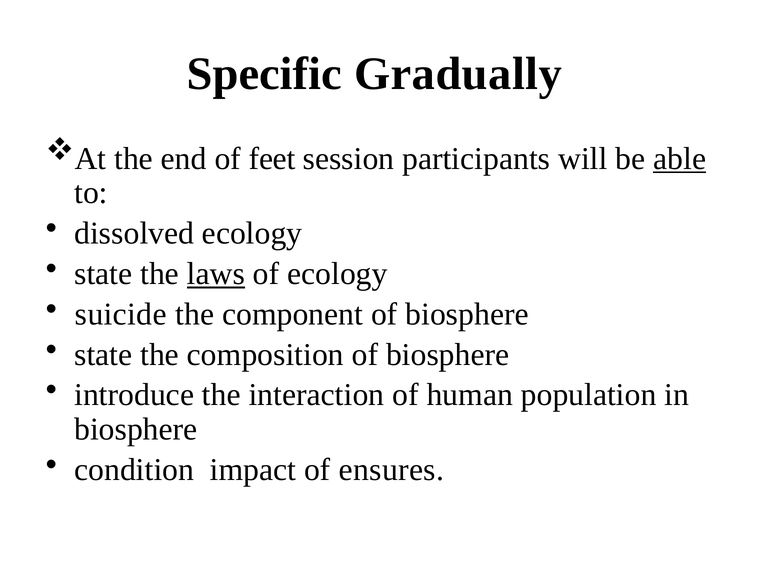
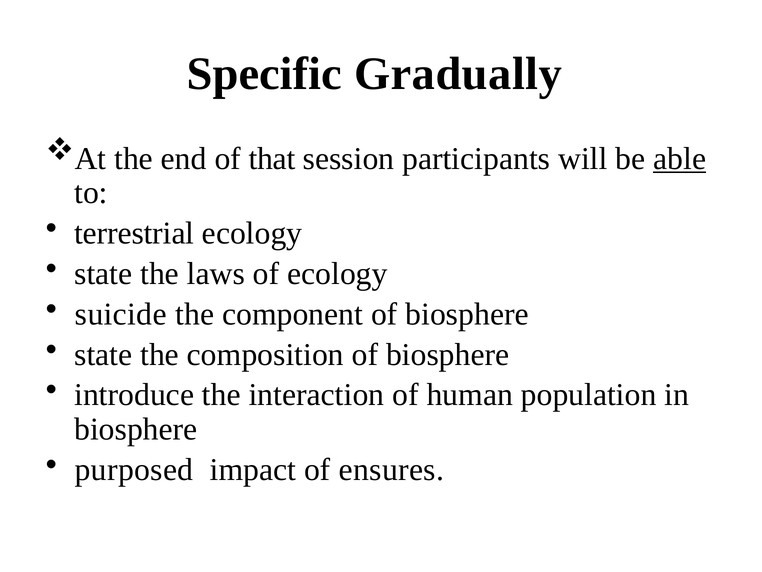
feet: feet -> that (272, 158)
dissolved: dissolved -> terrestrial (134, 233)
laws underline: present -> none (216, 273)
condition: condition -> purposed (134, 469)
